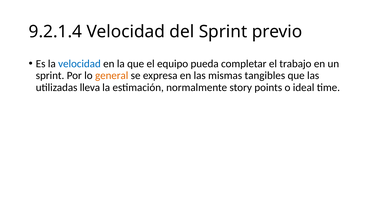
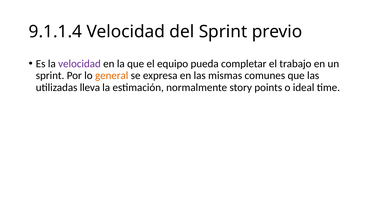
9.2.1.4: 9.2.1.4 -> 9.1.1.4 (55, 32)
velocidad colour: blue -> purple (79, 64)
tangibles: tangibles -> comunes (265, 76)
